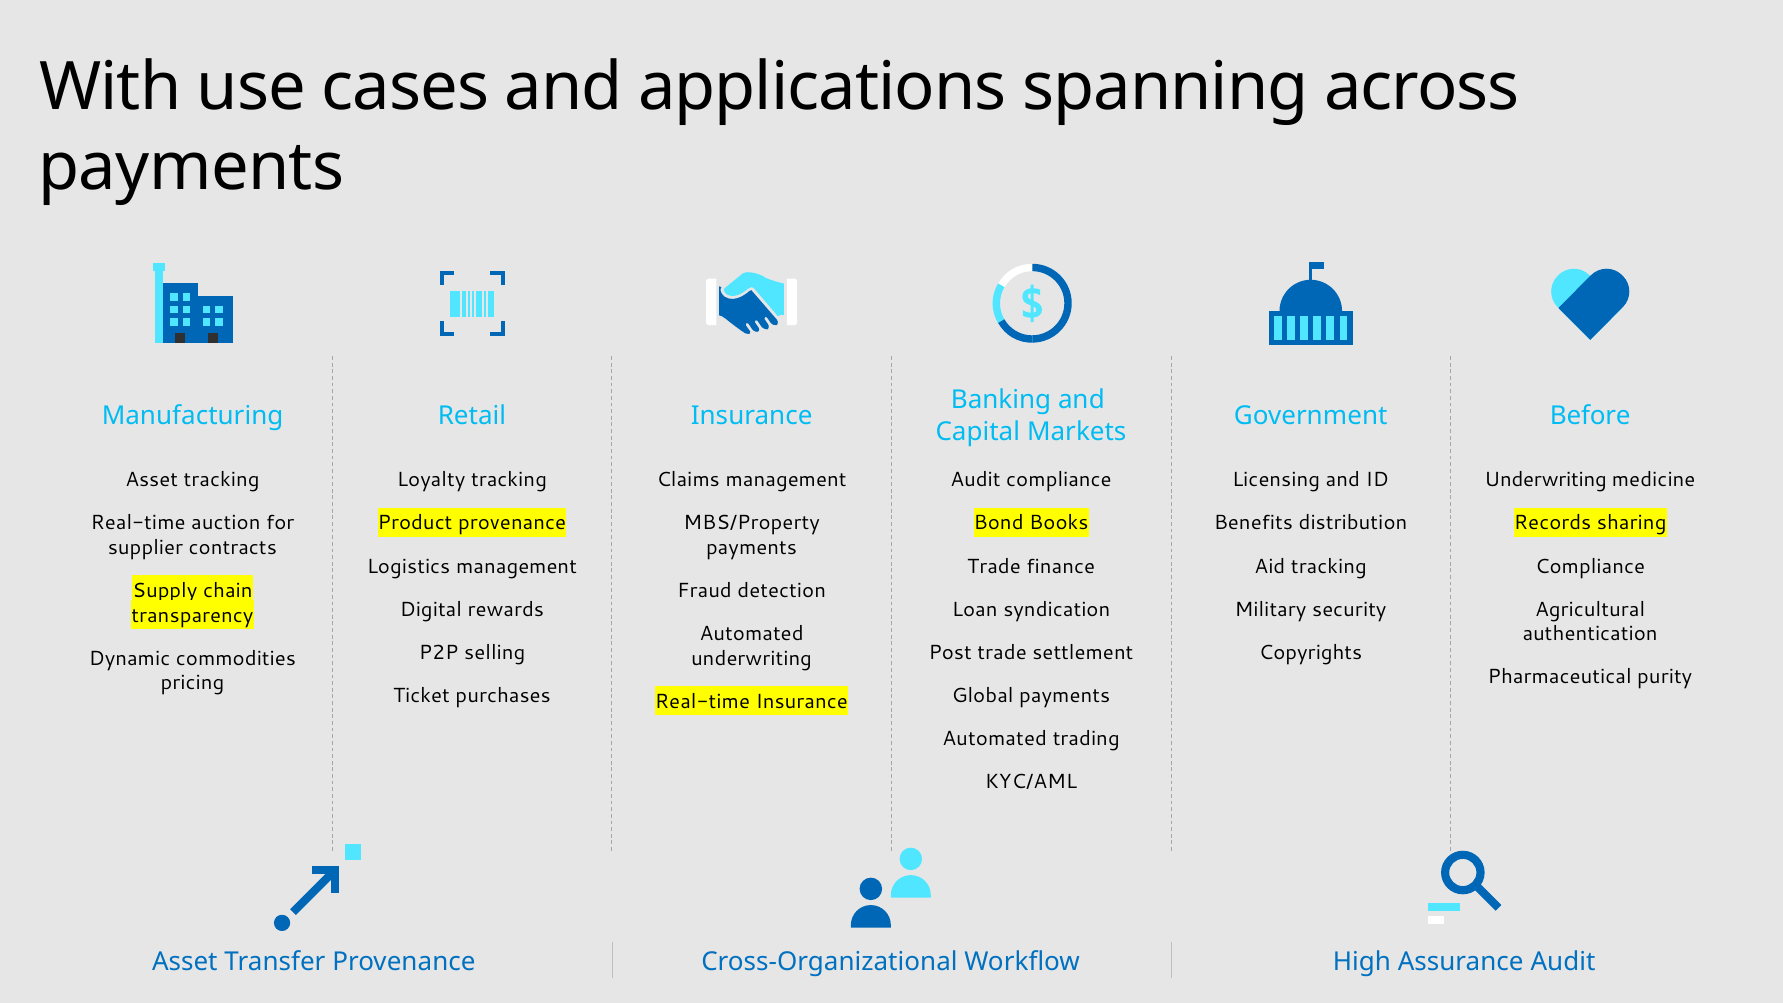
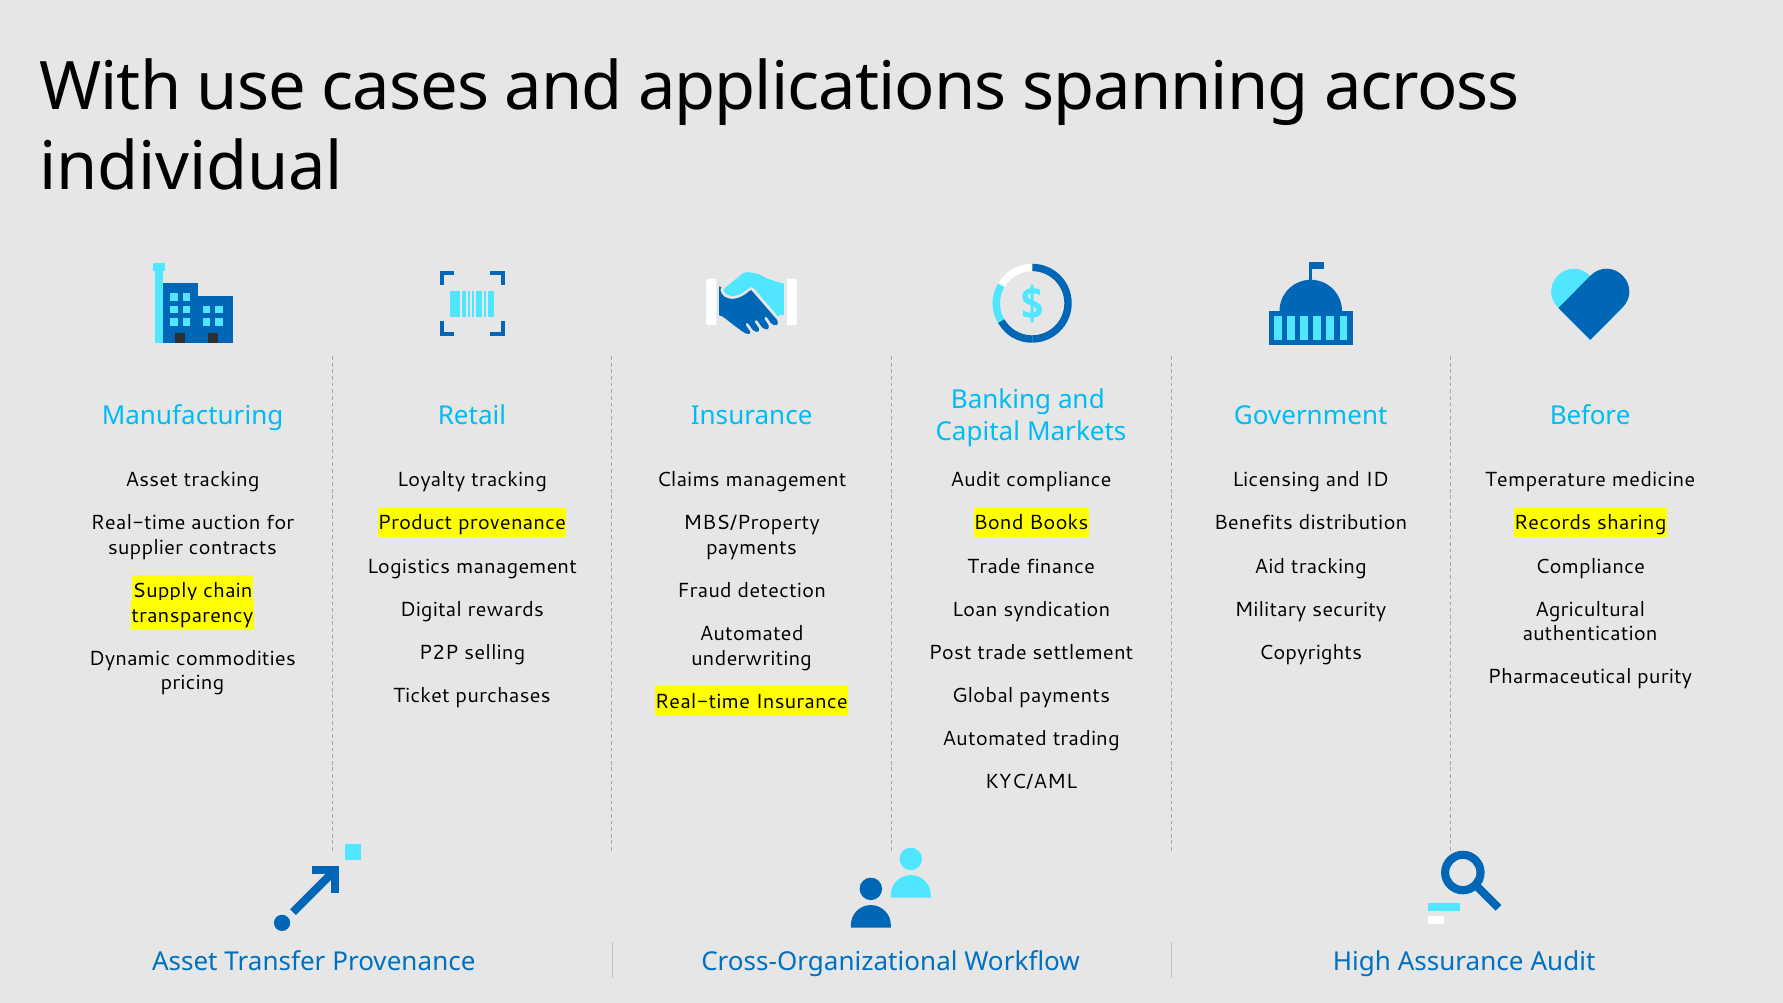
payments: payments -> individual (191, 167)
Underwriting: Underwriting -> Temperature (1546, 480)
